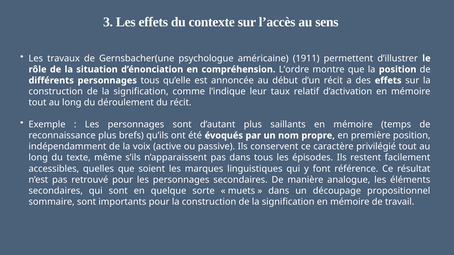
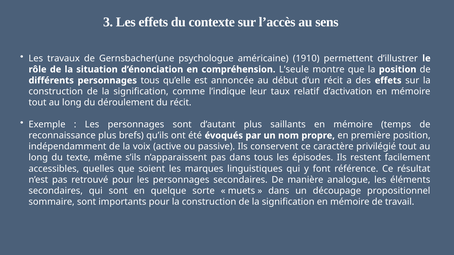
1911: 1911 -> 1910 (306, 58)
L’ordre: L’ordre -> L’seule (294, 69)
